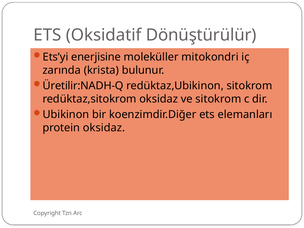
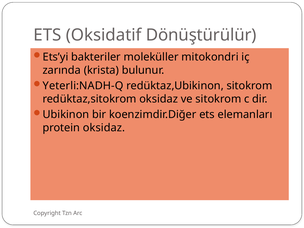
enerjisine: enerjisine -> bakteriler (96, 57)
Üretilir:NADH-Q: Üretilir:NADH-Q -> Yeterli:NADH-Q (83, 86)
